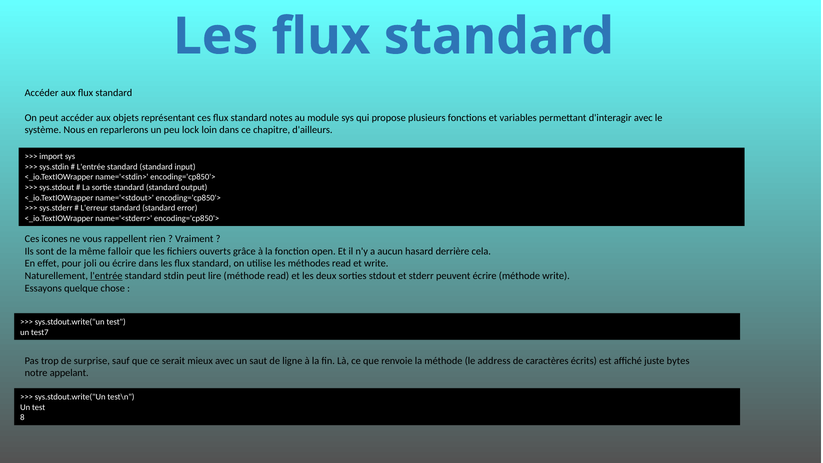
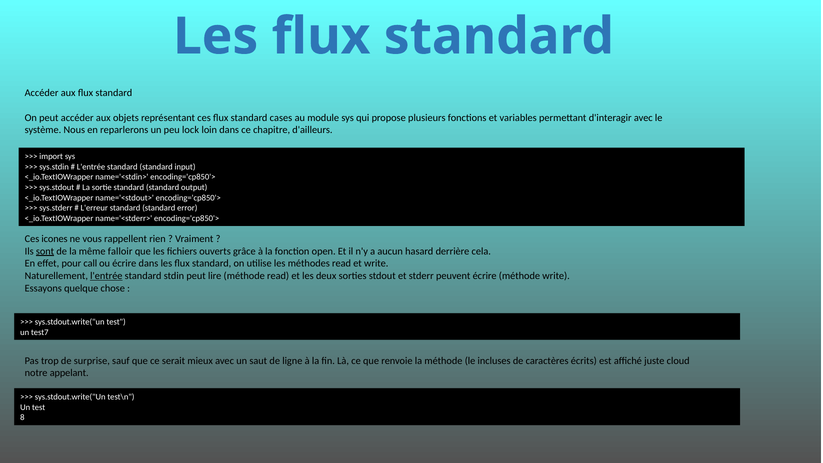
notes: notes -> cases (281, 118)
sont underline: none -> present (45, 251)
joli: joli -> call (90, 263)
address: address -> incluses (494, 361)
bytes: bytes -> cloud (678, 361)
